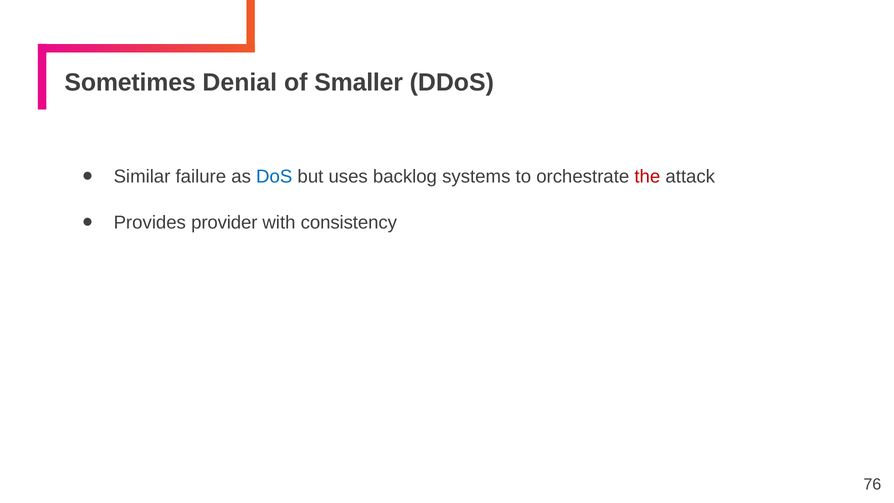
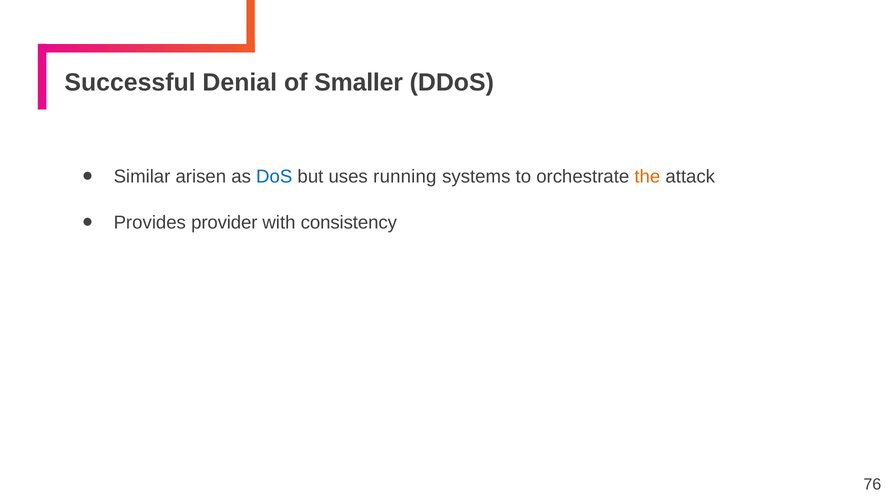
Sometimes: Sometimes -> Successful (130, 83)
failure: failure -> arisen (201, 176)
backlog: backlog -> running (405, 176)
the colour: red -> orange (647, 176)
